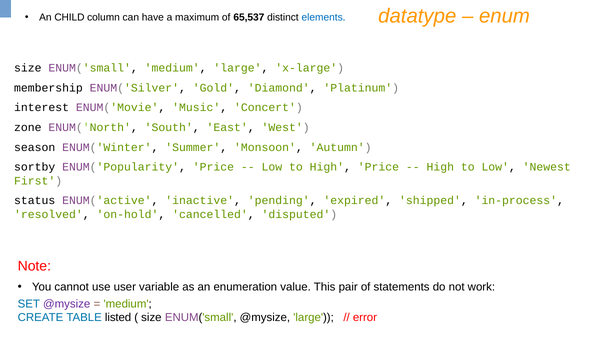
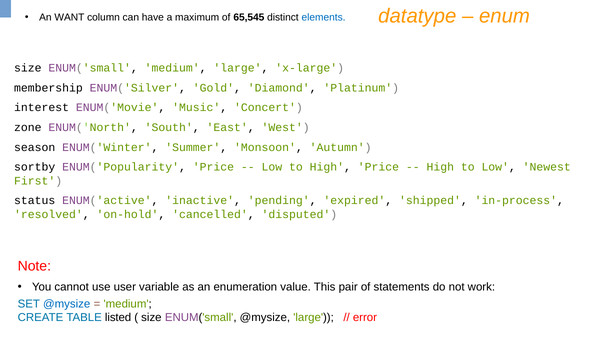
CHILD: CHILD -> WANT (69, 17)
65,537: 65,537 -> 65,545 (249, 17)
@mysize colour: purple -> blue (67, 304)
